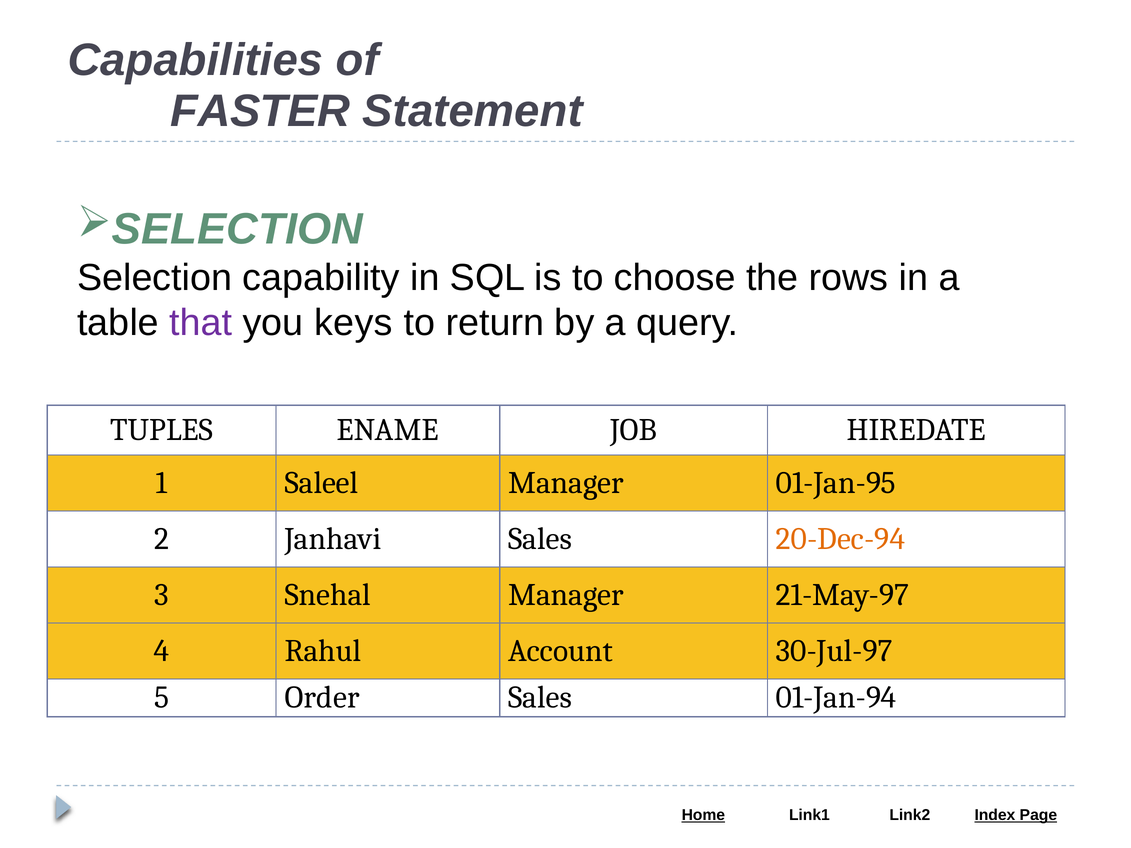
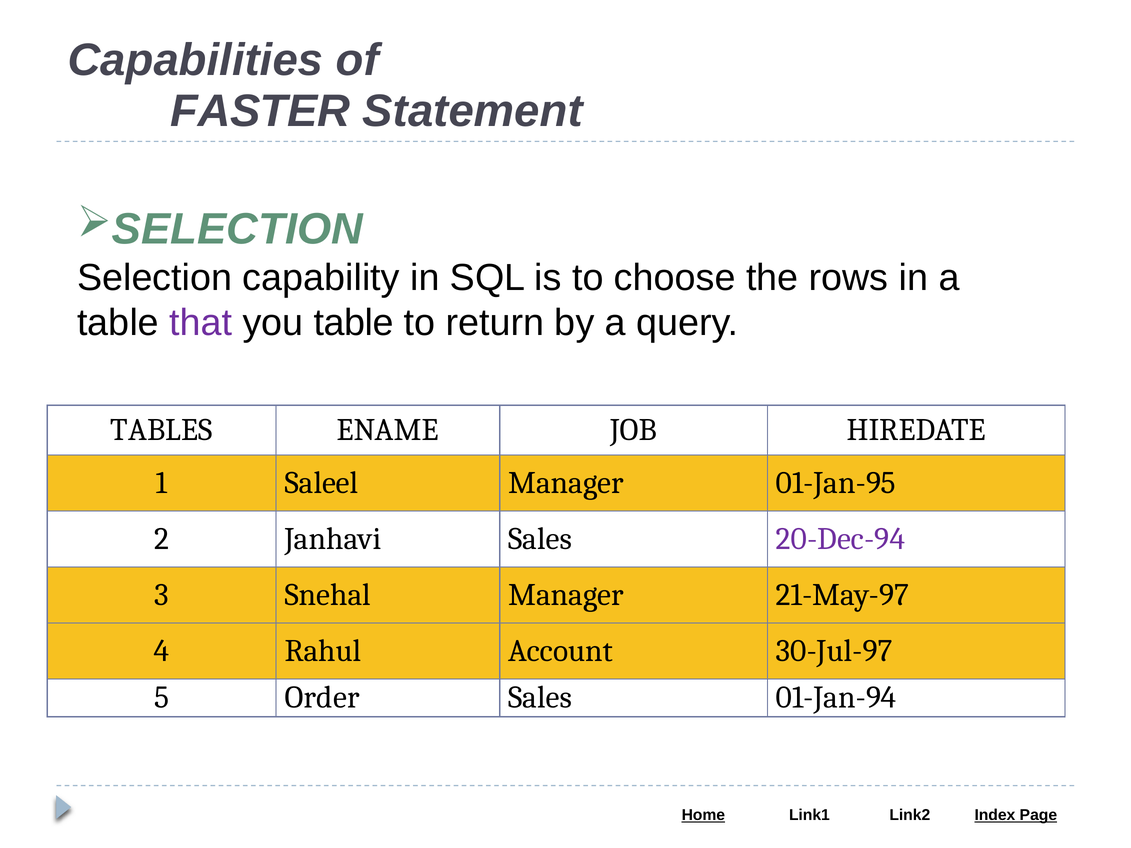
you keys: keys -> table (354, 323)
TUPLES: TUPLES -> TABLES (162, 430)
20-Dec-94 colour: orange -> purple (840, 539)
